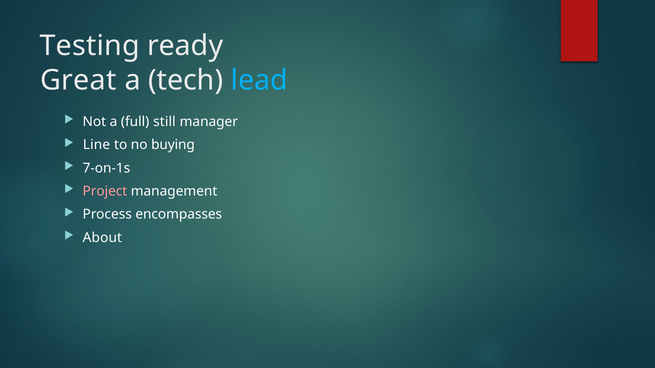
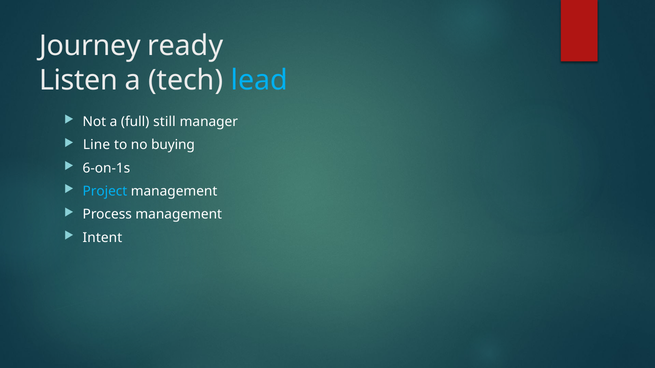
Testing: Testing -> Journey (90, 46)
Great: Great -> Listen (79, 80)
7-on-1s: 7-on-1s -> 6-on-1s (106, 168)
Project colour: pink -> light blue (105, 192)
Process encompasses: encompasses -> management (179, 215)
About: About -> Intent (102, 238)
